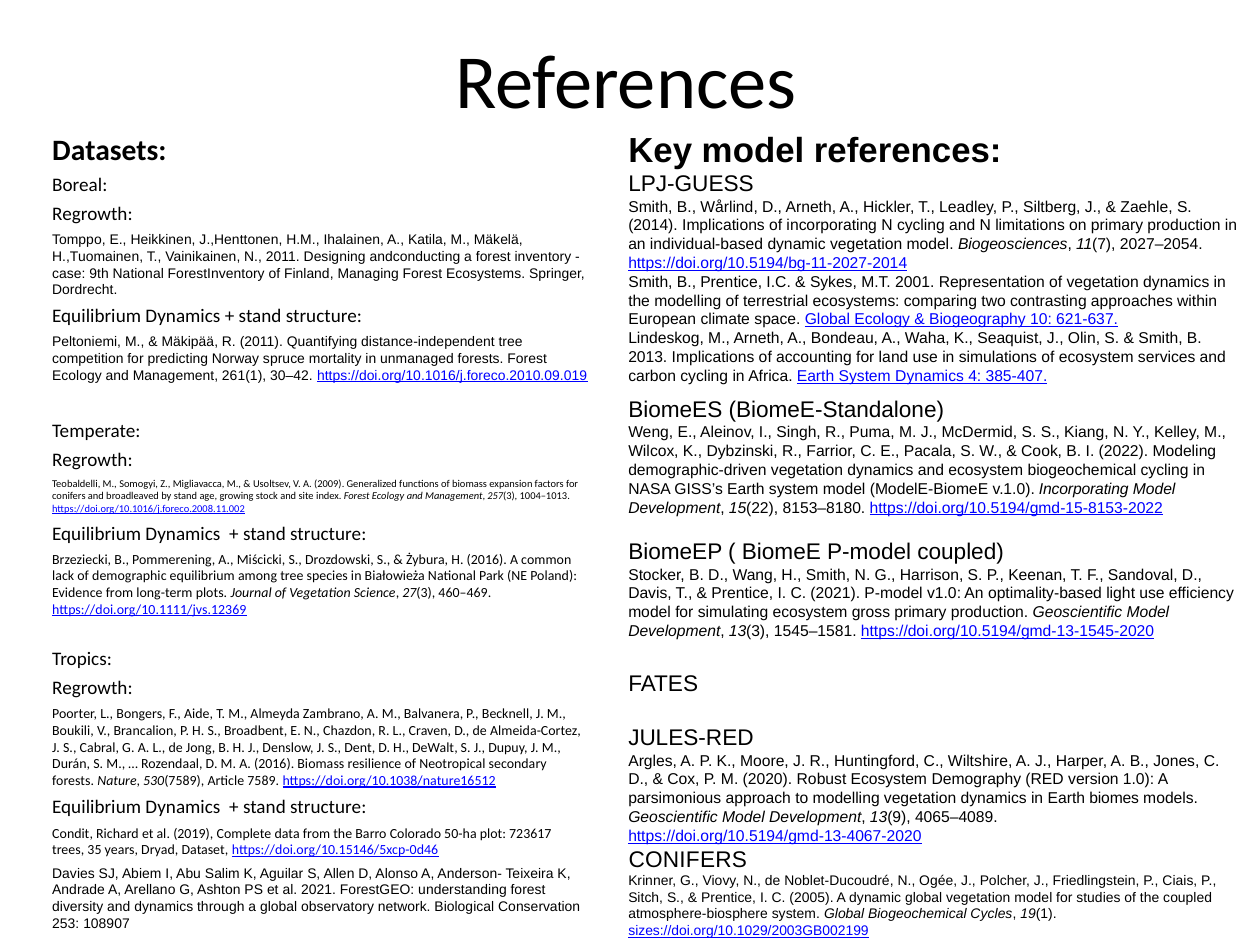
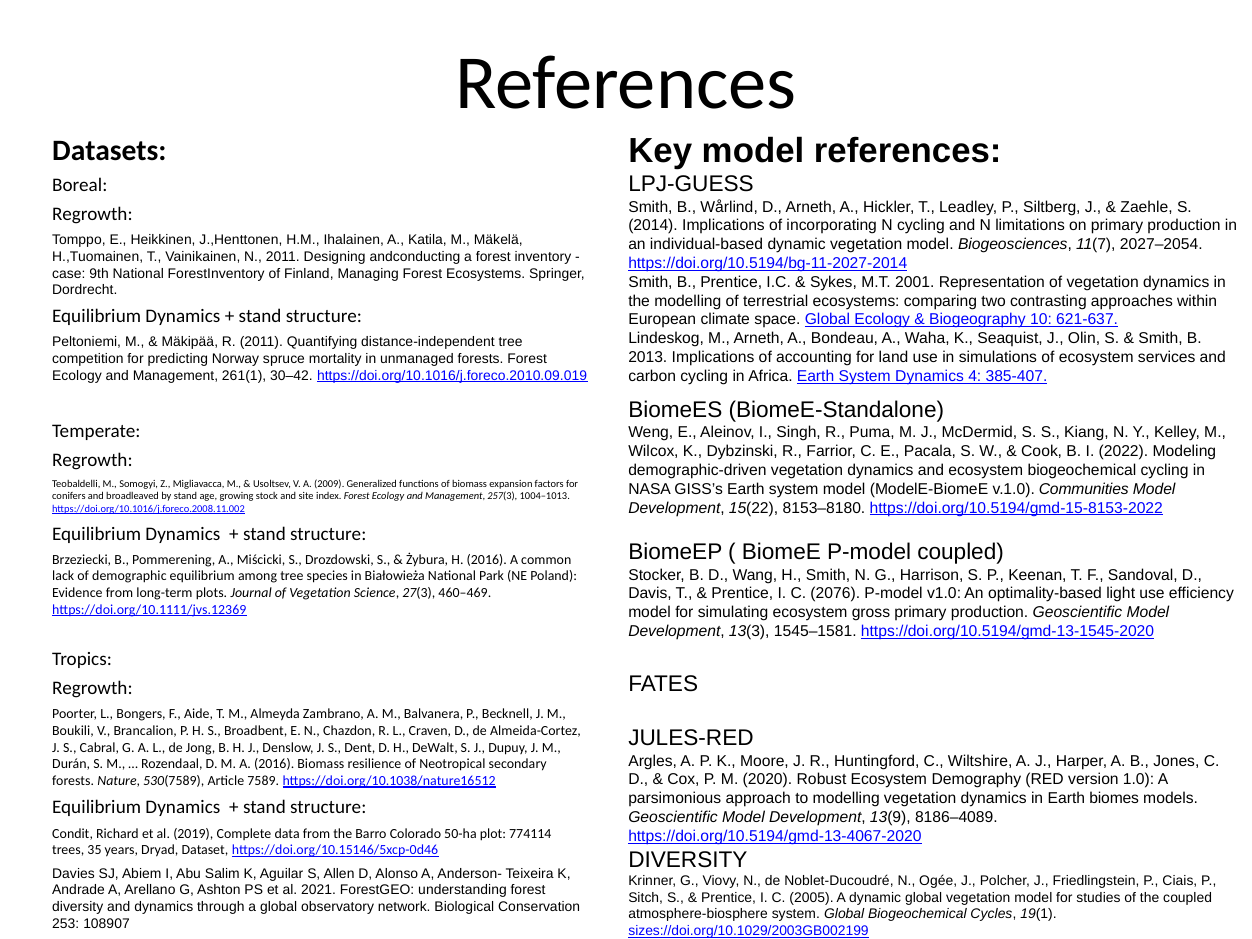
v.1.0 Incorporating: Incorporating -> Communities (1084, 489)
C 2021: 2021 -> 2076 (835, 594)
4065–4089: 4065–4089 -> 8186–4089 (956, 817)
723617: 723617 -> 774114 (530, 833)
CONIFERS: CONIFERS -> DIVERSITY (688, 860)
